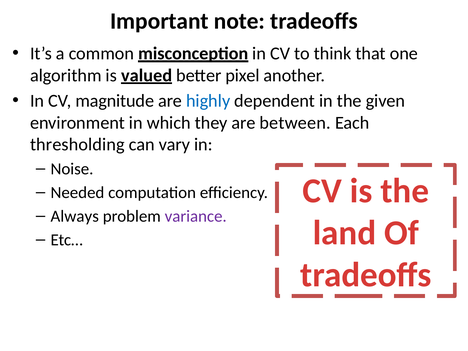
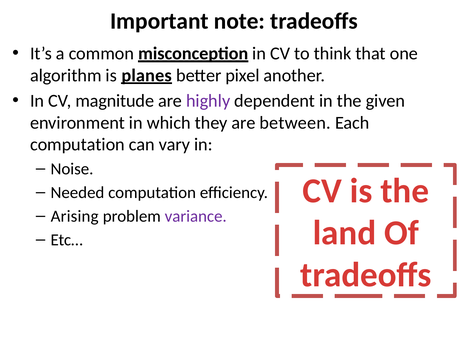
valued: valued -> planes (147, 75)
highly colour: blue -> purple (208, 101)
thresholding: thresholding -> computation (77, 145)
Always: Always -> Arising (75, 216)
